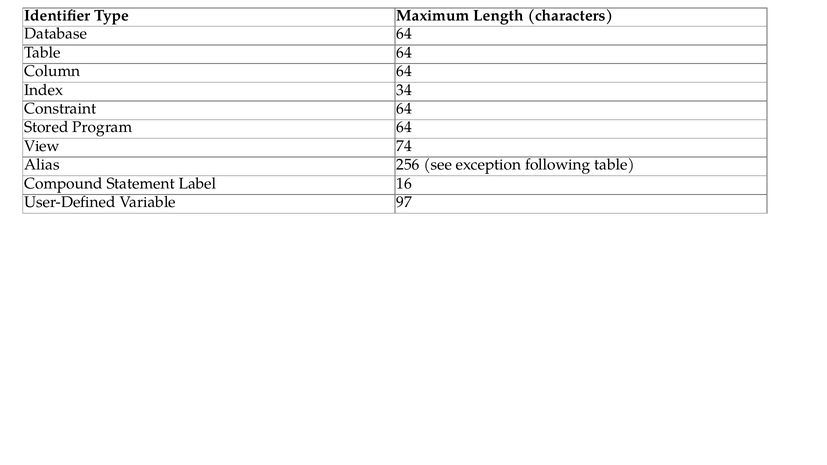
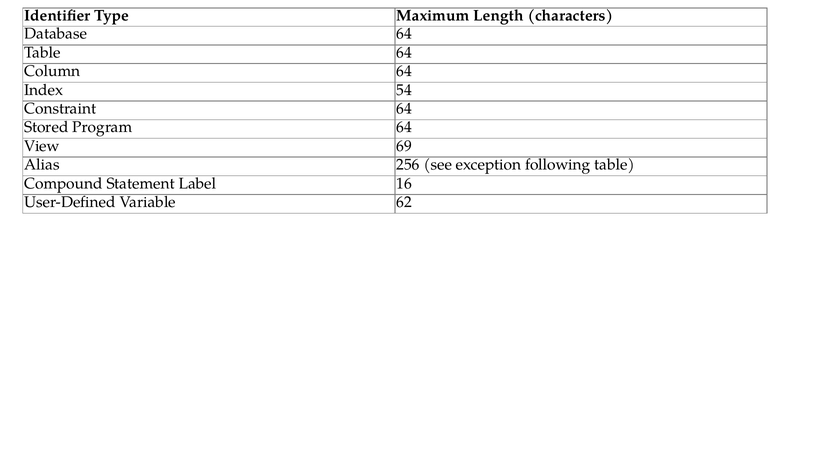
34: 34 -> 54 (404, 90)
74: 74 -> 69 (404, 146)
97: 97 -> 62 (404, 202)
